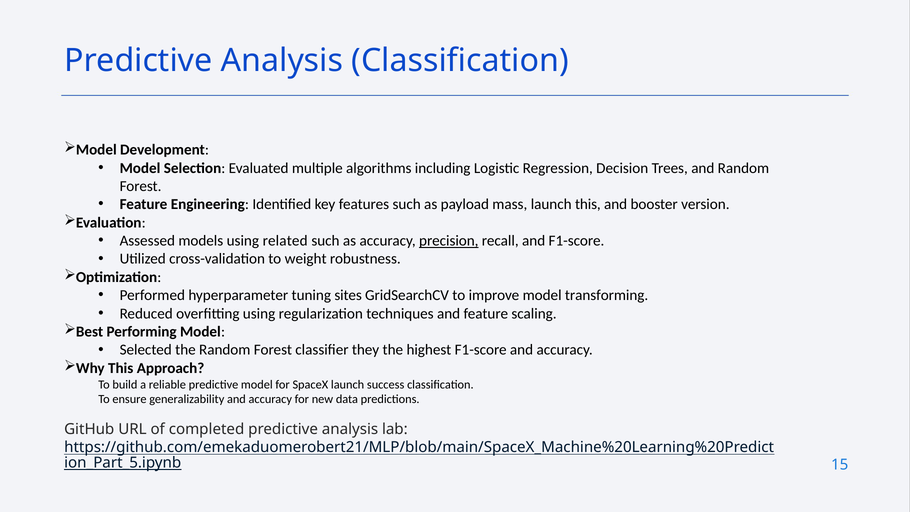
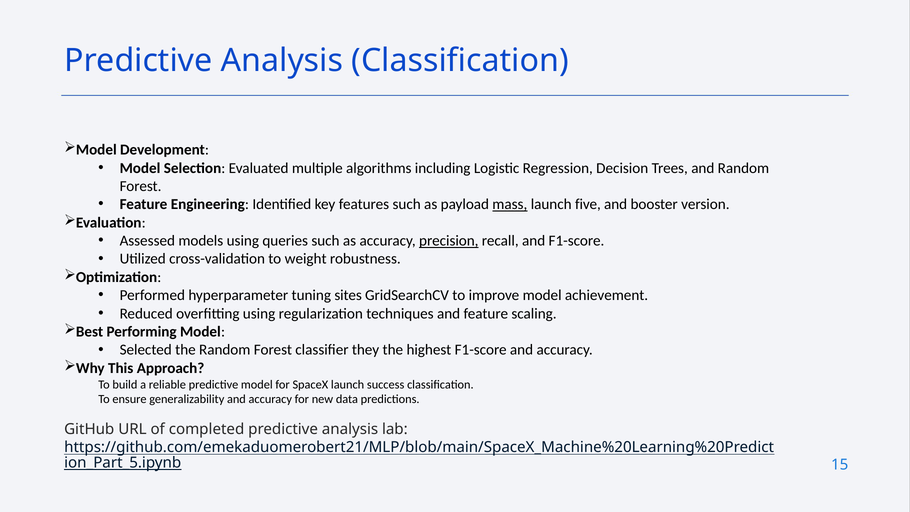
mass underline: none -> present (510, 204)
launch this: this -> five (588, 204)
related: related -> queries (285, 241)
transforming: transforming -> achievement (607, 295)
